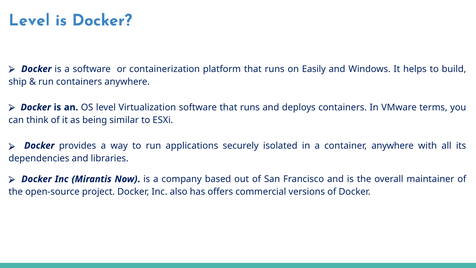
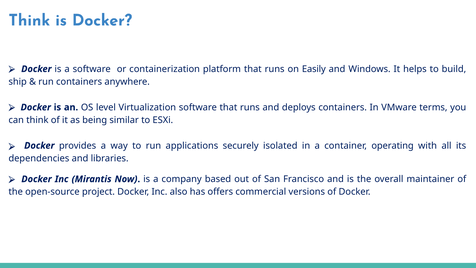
Level: Level -> Think (29, 20)
container anywhere: anywhere -> operating (393, 145)
